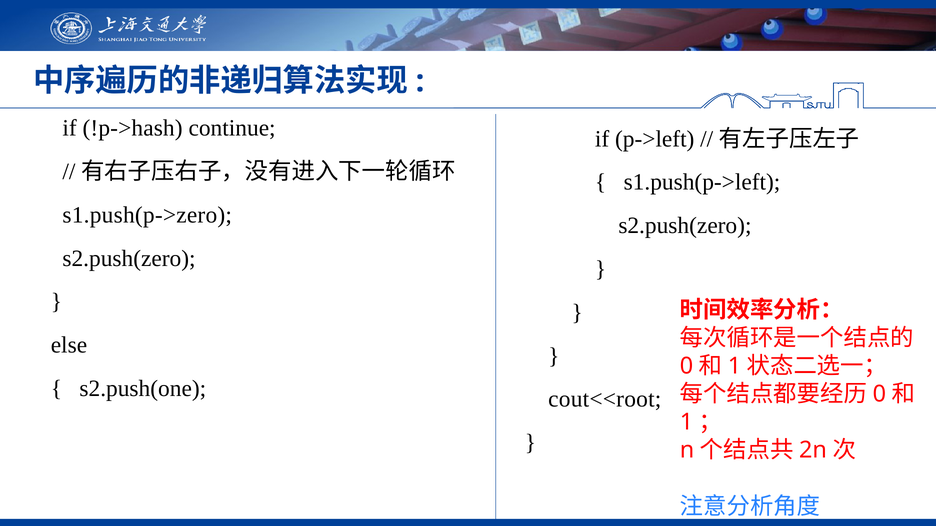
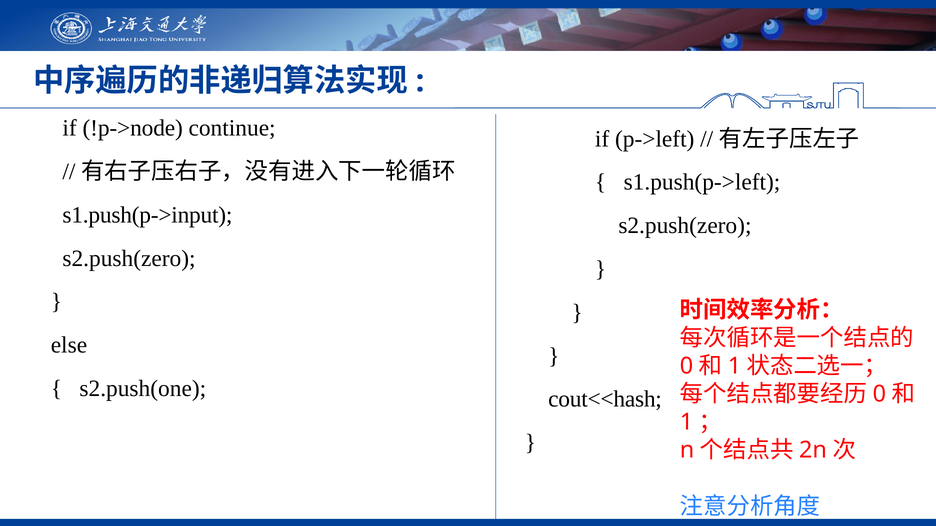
!p->hash: !p->hash -> !p->node (133, 128)
s1.push(p->zero: s1.push(p->zero -> s1.push(p->input (147, 215)
cout<<root: cout<<root -> cout<<hash (605, 400)
